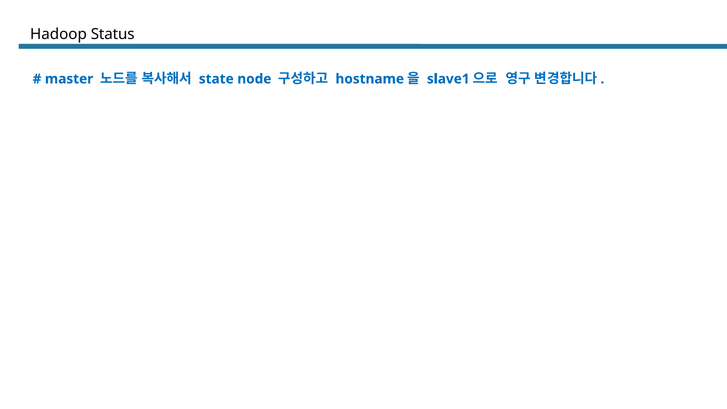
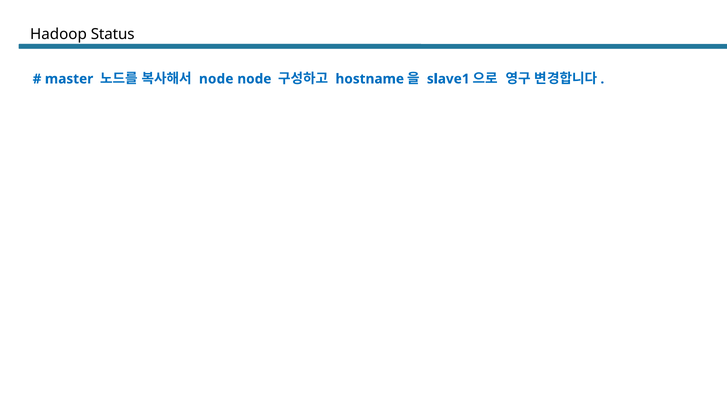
state: state -> node (216, 79)
